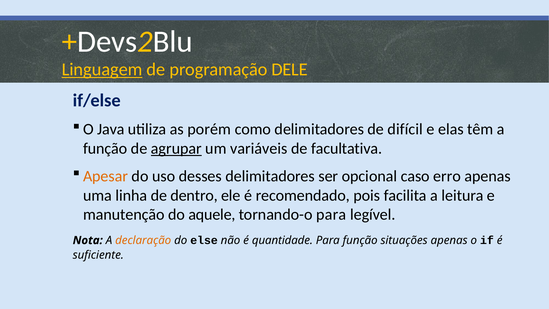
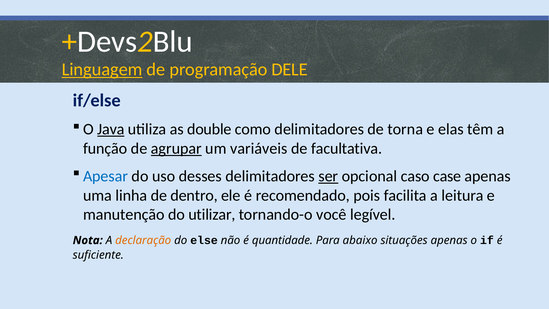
Java underline: none -> present (111, 129)
porém: porém -> double (209, 129)
difícil: difícil -> torna (405, 129)
Apesar colour: orange -> blue (106, 176)
ser underline: none -> present (328, 176)
erro: erro -> case (447, 176)
aquele: aquele -> utilizar (212, 215)
tornando-o para: para -> você (331, 215)
Para função: função -> abaixo (360, 240)
